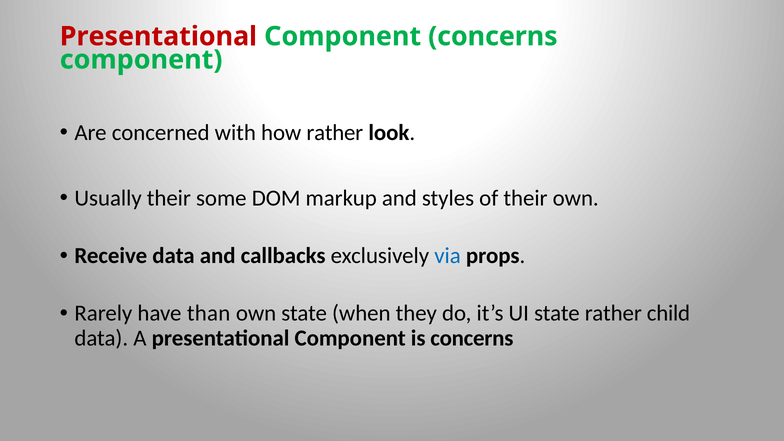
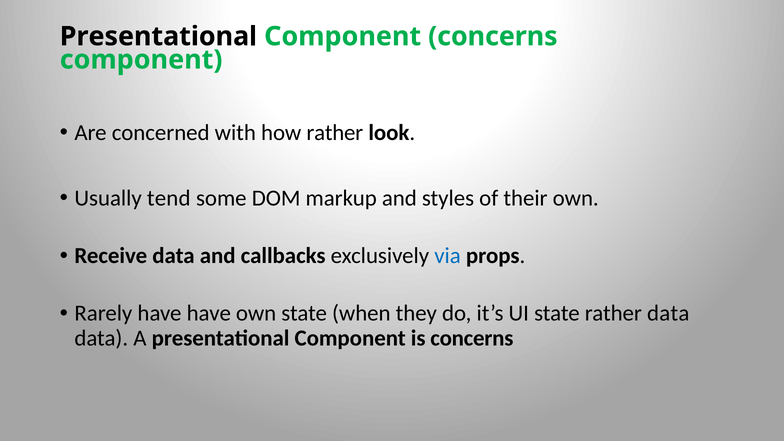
Presentational colour: red -> black (158, 36)
Usually their: their -> tend (169, 198)
have than: than -> have (209, 313)
rather child: child -> data (668, 313)
